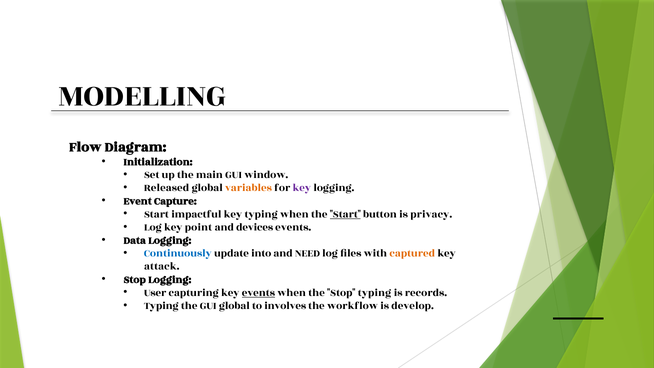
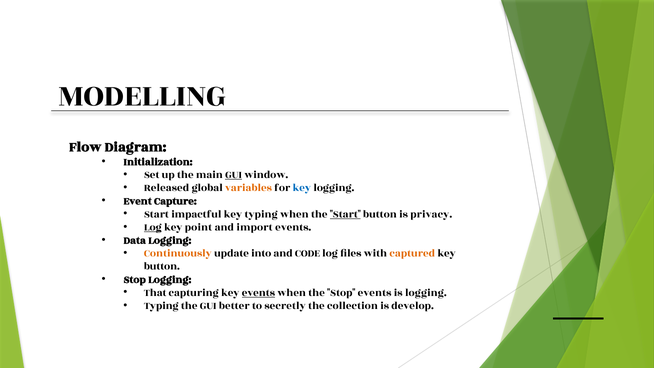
GUI underline: none -> present (234, 175)
key colour: purple -> blue (302, 188)
Log underline: none -> present (153, 227)
devices: devices -> import (255, 227)
Continuously colour: blue -> orange (178, 253)
NEED: NEED -> CODE (307, 253)
attack: attack -> button (162, 266)
User: User -> That (155, 292)
Stop typing: typing -> events (375, 292)
is records: records -> logging (426, 292)
GUI global: global -> better (234, 305)
involves: involves -> secretly (285, 305)
workflow: workflow -> collection (352, 305)
